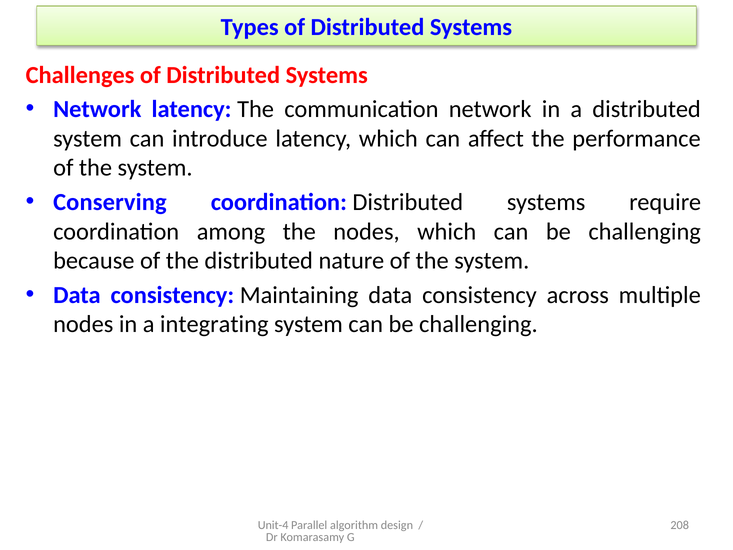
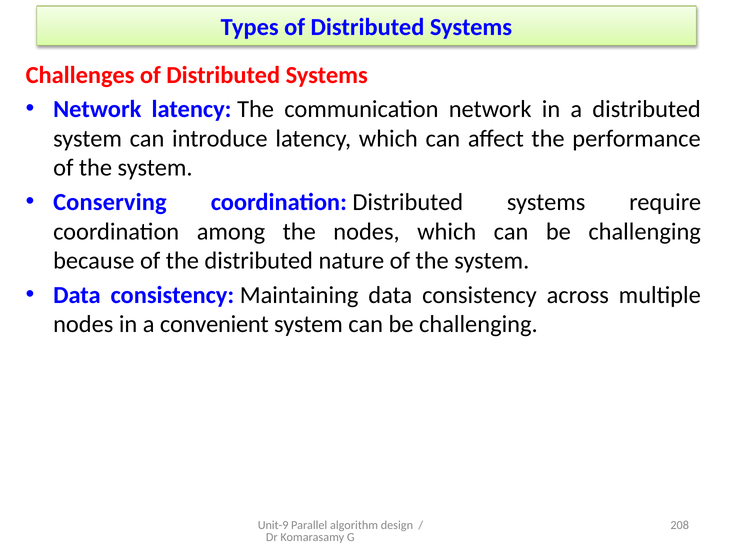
integrating: integrating -> convenient (214, 324)
Unit-4: Unit-4 -> Unit-9 (273, 525)
